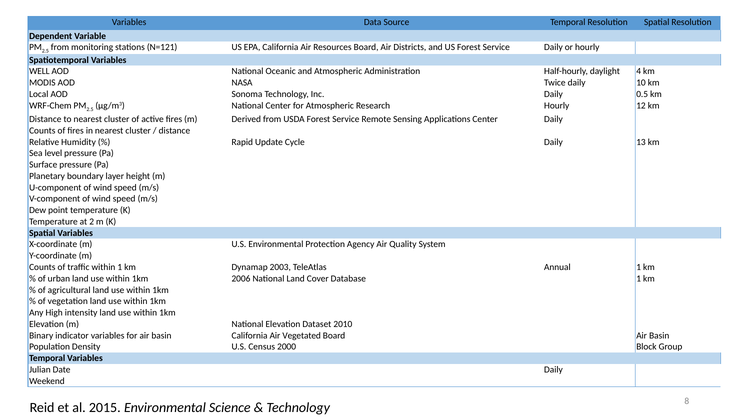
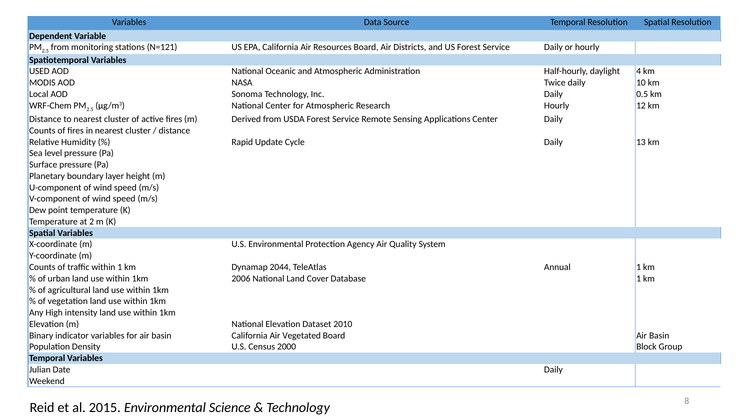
WELL: WELL -> USED (39, 71)
2003: 2003 -> 2044 (280, 267)
